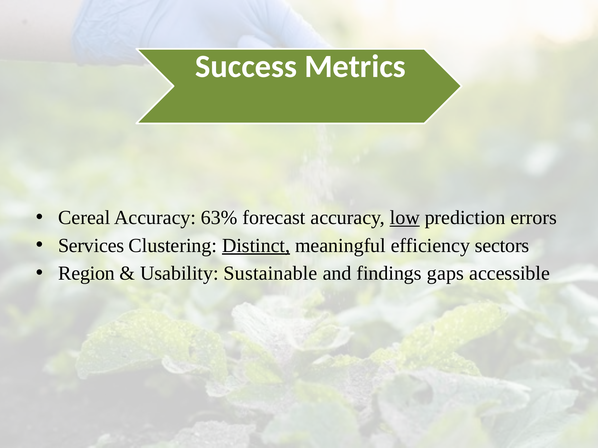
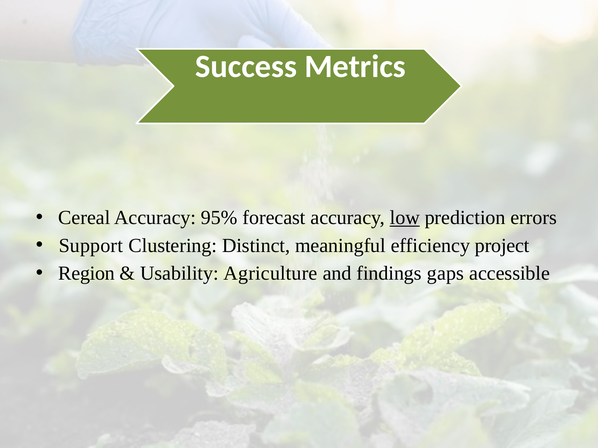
63%: 63% -> 95% (219, 218)
Services: Services -> Support (91, 246)
Distinct underline: present -> none (256, 246)
sectors: sectors -> project (502, 246)
Sustainable: Sustainable -> Agriculture (271, 274)
